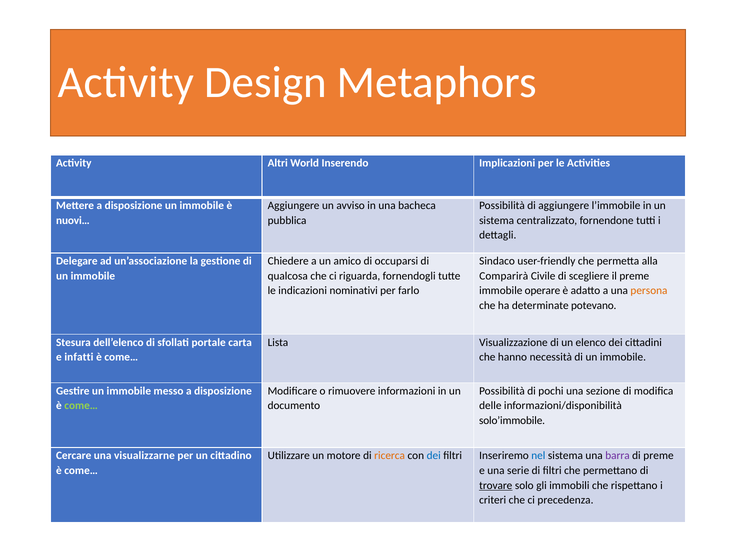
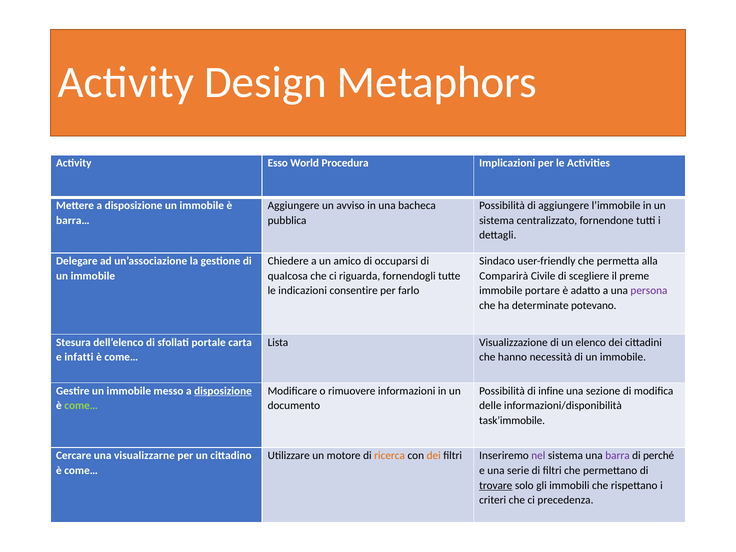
Altri: Altri -> Esso (278, 163)
Inserendo: Inserendo -> Procedura (345, 163)
nuovi…: nuovi… -> barra… (73, 220)
nominativi: nominativi -> consentire (354, 291)
operare: operare -> portare (542, 291)
persona colour: orange -> purple (649, 291)
disposizione underline: none -> present (223, 391)
pochi: pochi -> infine (551, 391)
solo’immobile: solo’immobile -> task’immobile (512, 421)
dei colour: blue -> orange (434, 456)
nel colour: blue -> purple (538, 456)
di preme: preme -> perché (659, 456)
